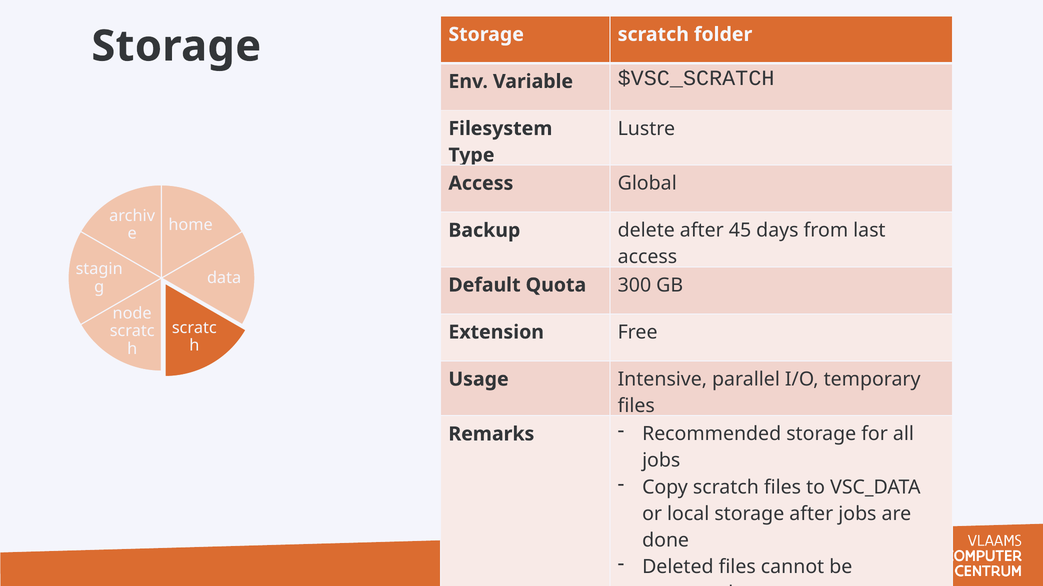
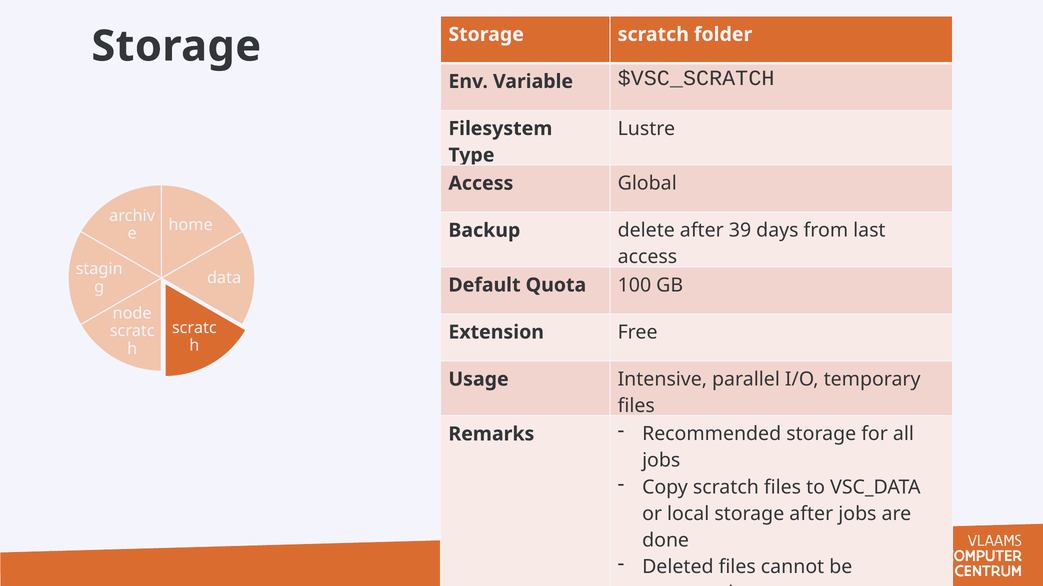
45: 45 -> 39 (740, 231)
300: 300 -> 100 (634, 285)
